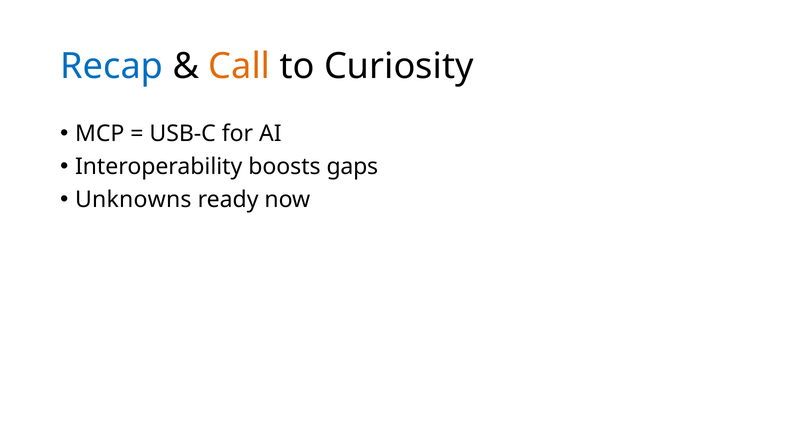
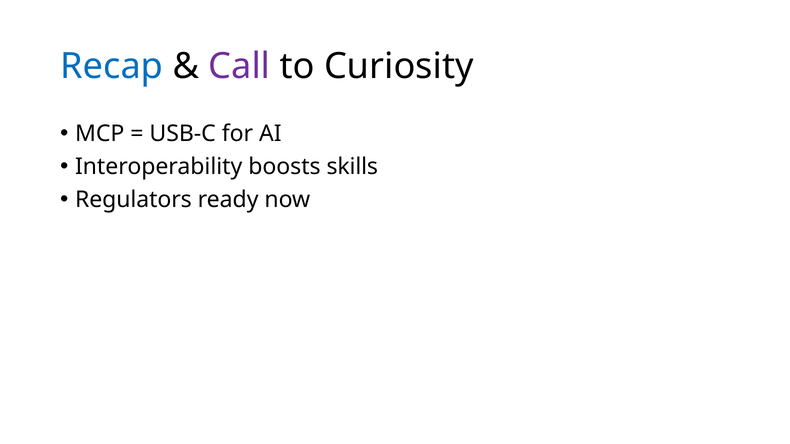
Call colour: orange -> purple (239, 66)
gaps: gaps -> skills (352, 167)
Unknowns: Unknowns -> Regulators (133, 200)
